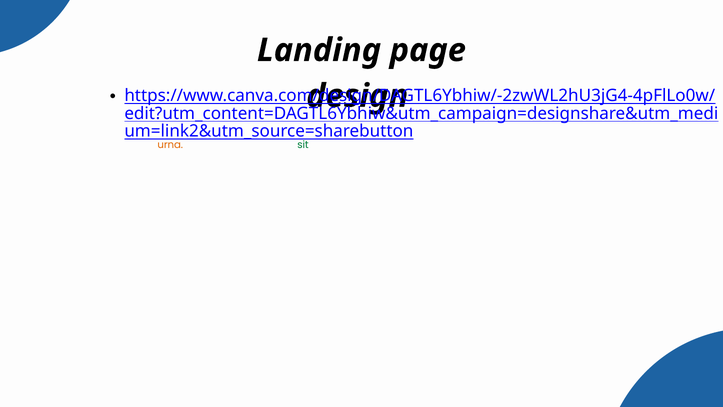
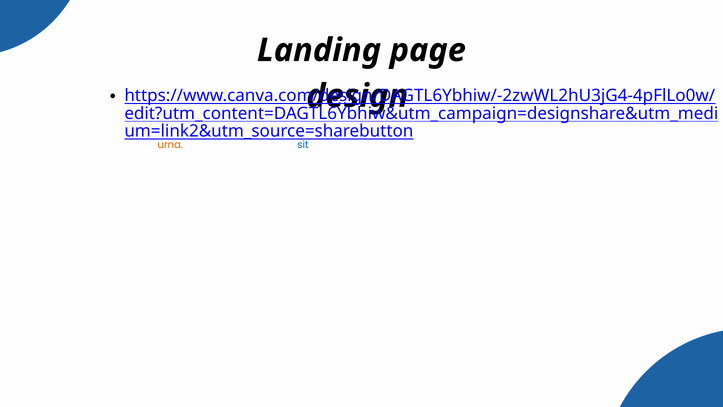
sit colour: green -> blue (303, 145)
